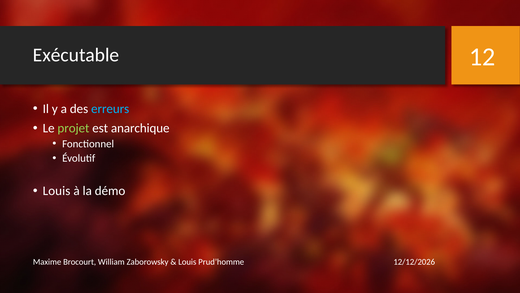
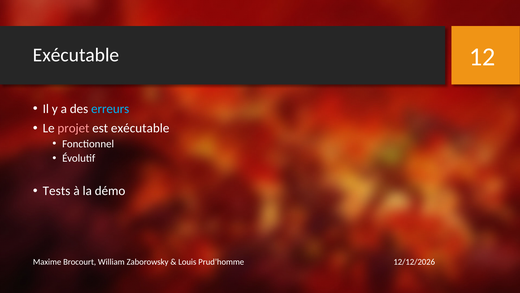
projet colour: light green -> pink (73, 128)
est anarchique: anarchique -> exécutable (140, 128)
Louis: Louis -> Tests (57, 191)
